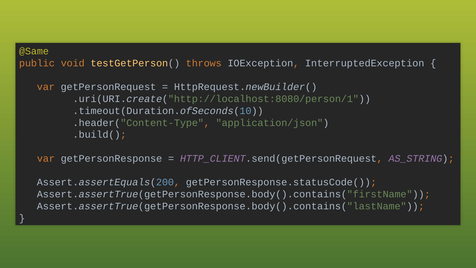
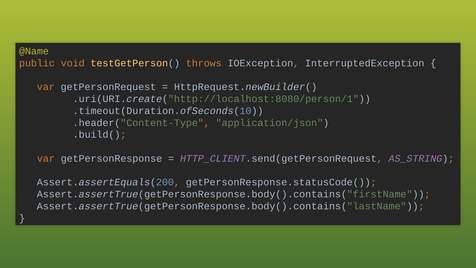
@Same: @Same -> @Name (34, 51)
